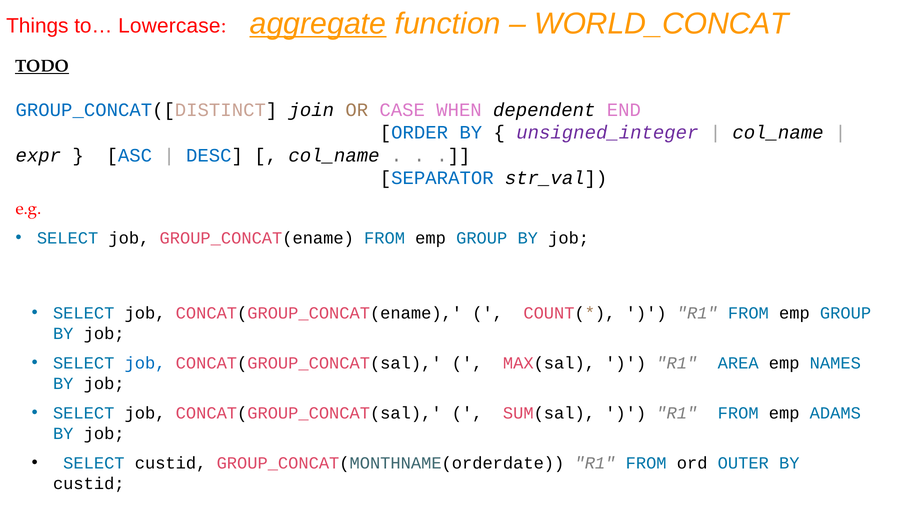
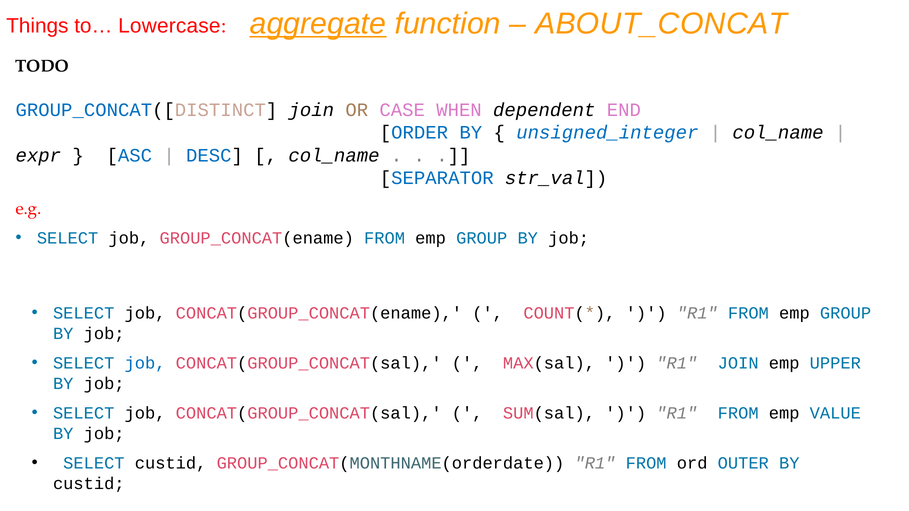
WORLD_CONCAT: WORLD_CONCAT -> ABOUT_CONCAT (661, 24)
TODO underline: present -> none (42, 66)
unsigned_integer colour: purple -> blue (607, 133)
R1 AREA: AREA -> JOIN (738, 363)
NAMES: NAMES -> UPPER (835, 363)
ADAMS: ADAMS -> VALUE (835, 413)
